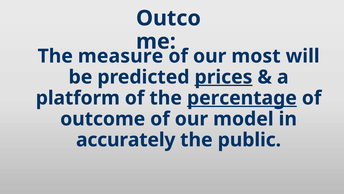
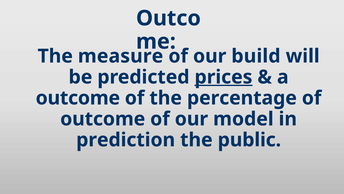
most: most -> build (256, 56)
platform: platform -> outcome (78, 98)
percentage underline: present -> none (242, 98)
accurately: accurately -> prediction (126, 140)
